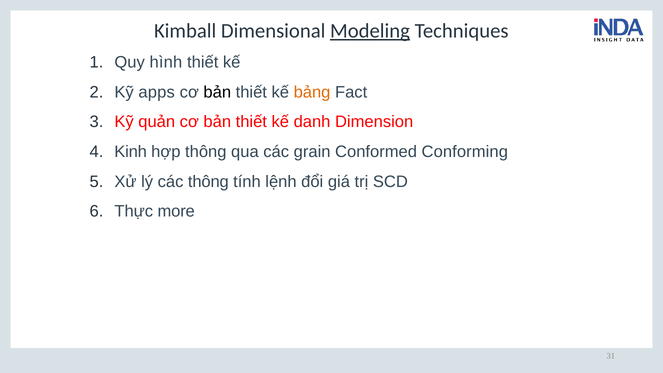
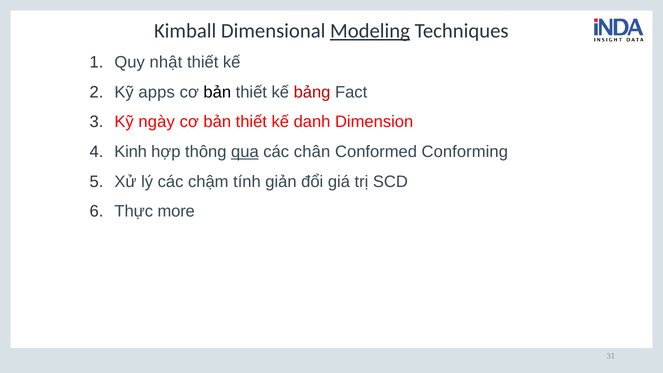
hình: hình -> nhật (166, 62)
bảng colour: orange -> red (312, 92)
quản: quản -> ngày (157, 122)
qua underline: none -> present (245, 152)
grain: grain -> chân (312, 152)
các thông: thông -> chậm (208, 182)
lệnh: lệnh -> giản (281, 182)
